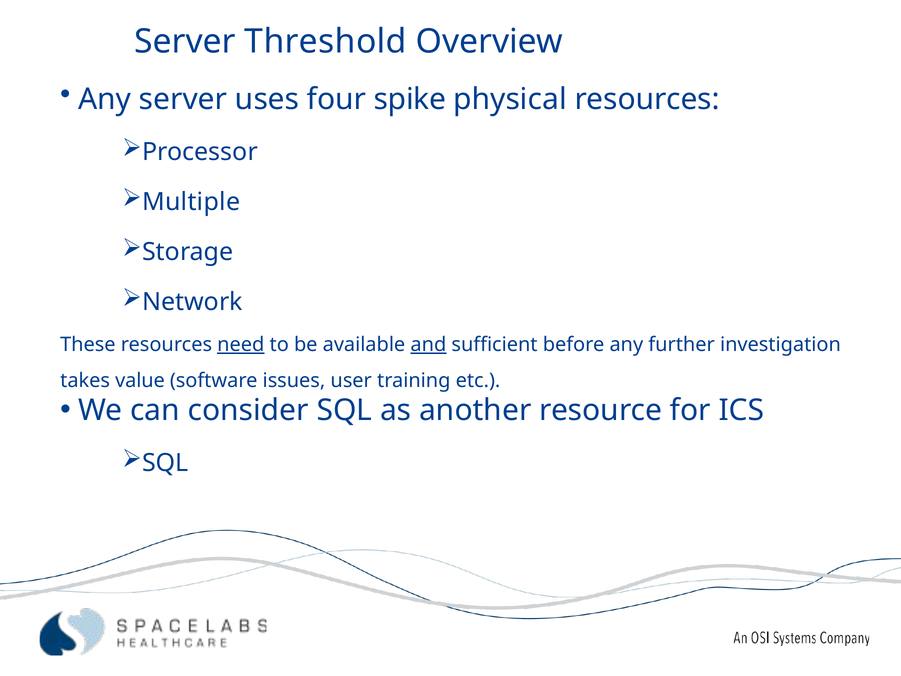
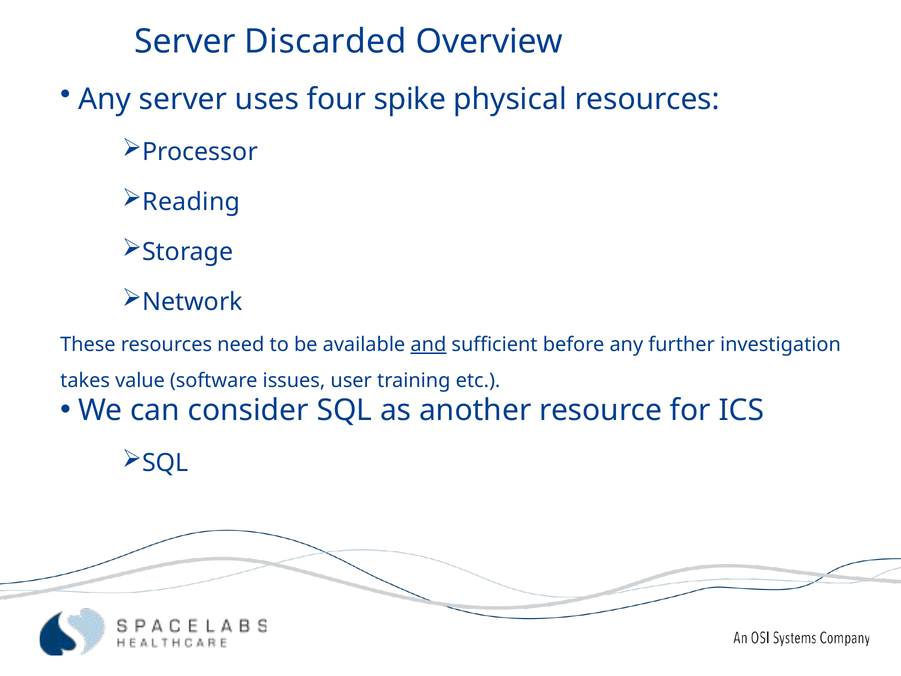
Threshold: Threshold -> Discarded (325, 42)
Multiple: Multiple -> Reading (191, 202)
need underline: present -> none (241, 345)
